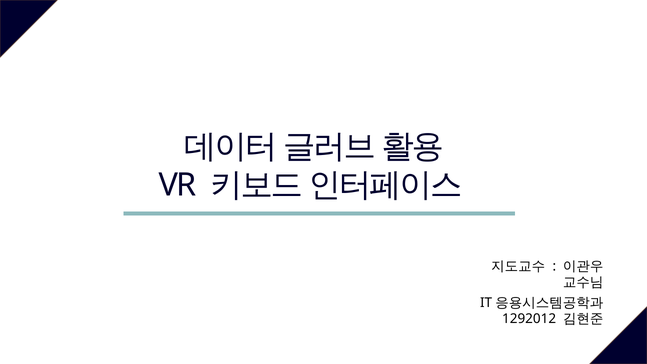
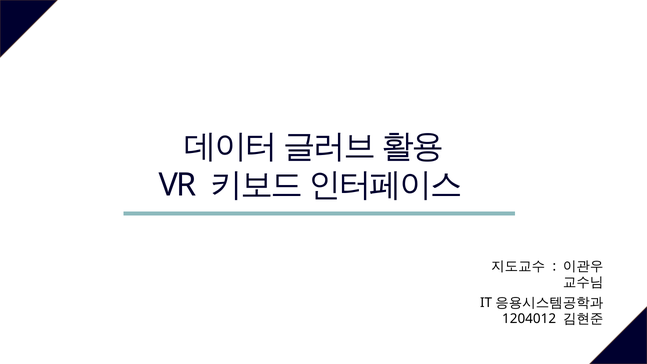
1292012: 1292012 -> 1204012 (529, 319)
